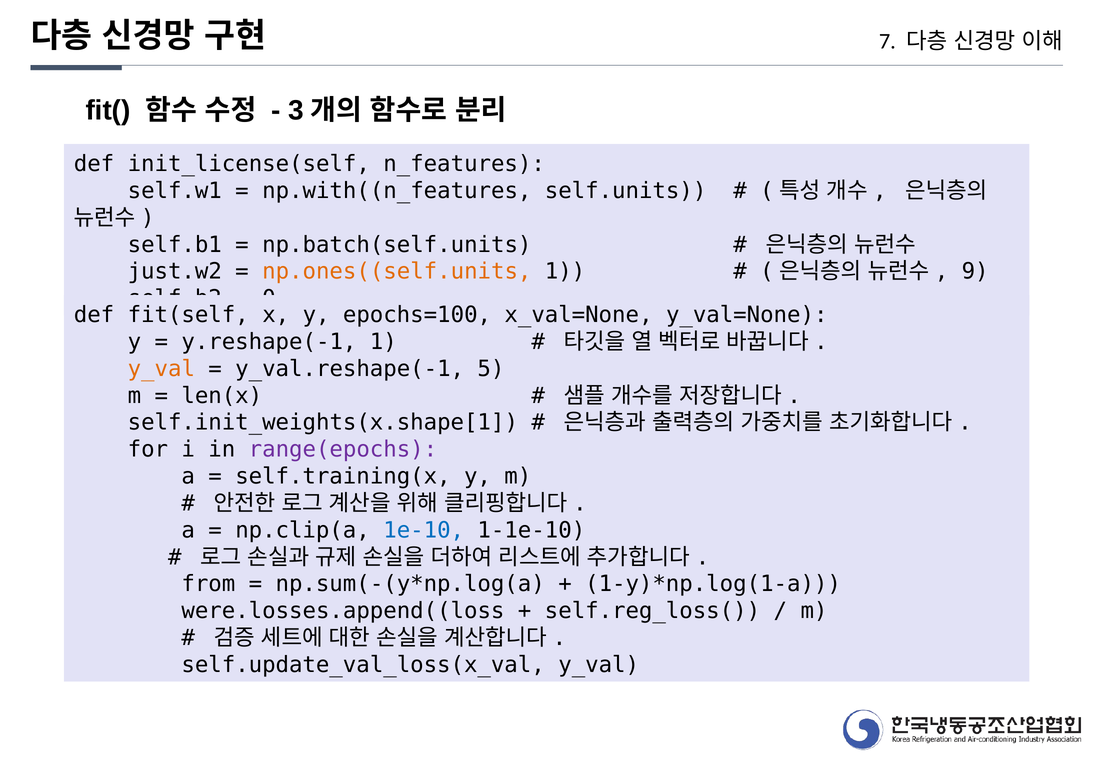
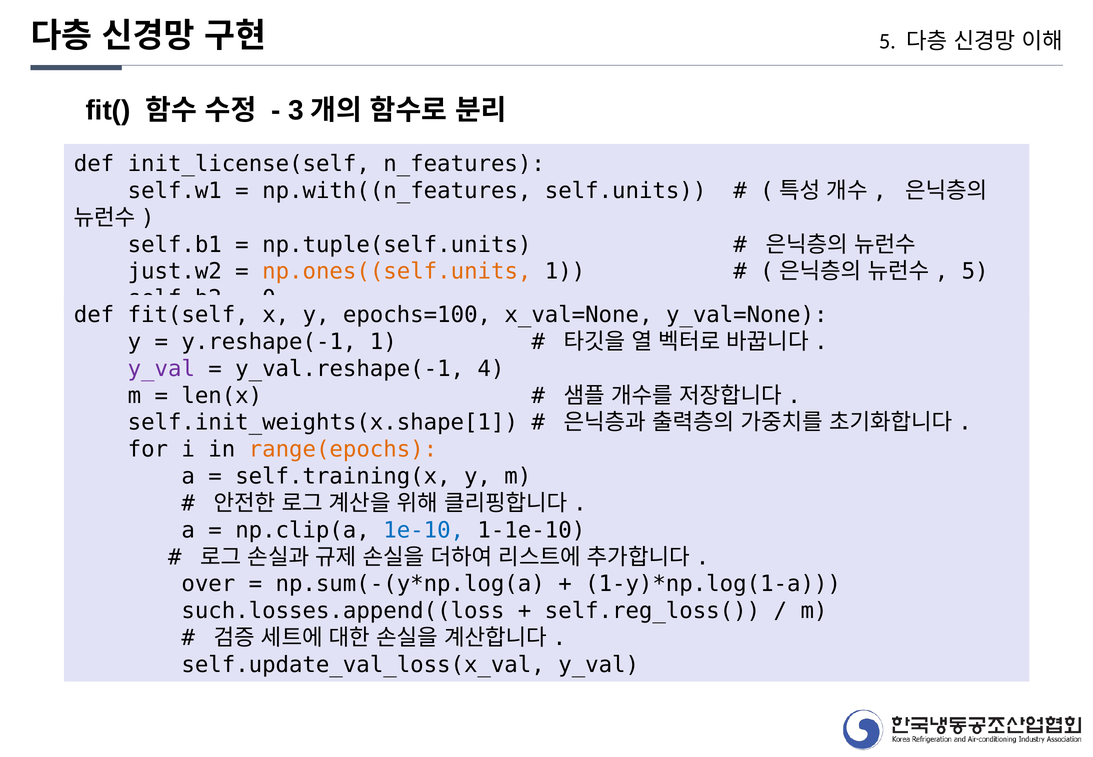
7: 7 -> 5 (887, 41)
np.batch(self.units: np.batch(self.units -> np.tuple(self.units (397, 245)
9: 9 -> 5 (975, 271)
y_val colour: orange -> purple (161, 369)
5: 5 -> 4 (491, 369)
range(epochs colour: purple -> orange (343, 449)
from: from -> over (208, 584)
were.losses.append((loss: were.losses.append((loss -> such.losses.append((loss (343, 611)
